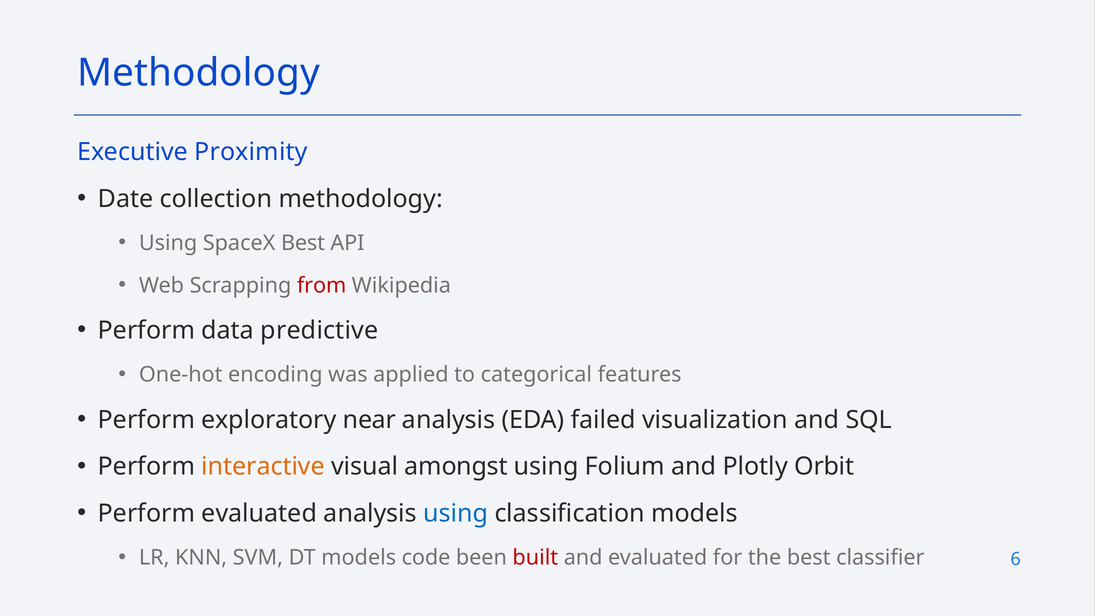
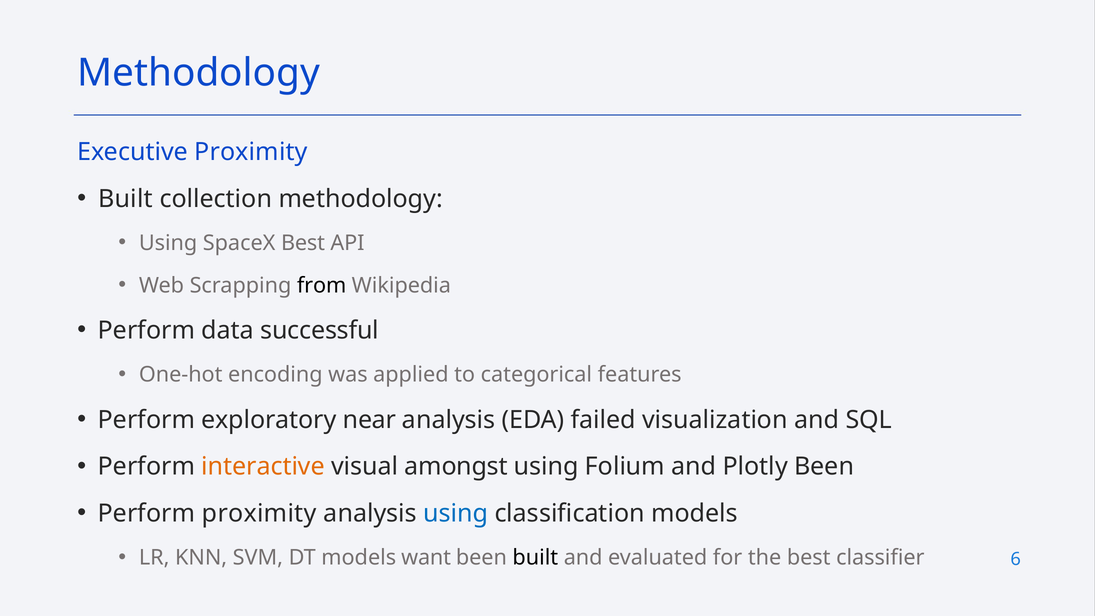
Date: Date -> Built (125, 199)
from colour: red -> black (322, 285)
predictive: predictive -> successful (320, 330)
Plotly Orbit: Orbit -> Been (824, 467)
Perform evaluated: evaluated -> proximity (259, 513)
code: code -> want (426, 558)
built colour: red -> black (535, 558)
